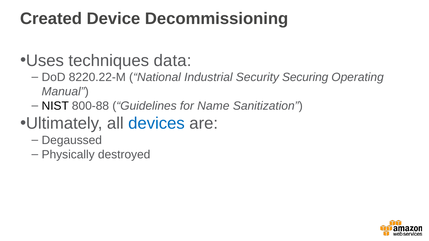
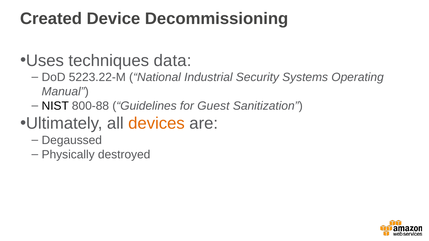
8220.22-M: 8220.22-M -> 5223.22-M (97, 77)
Securing: Securing -> Systems (305, 77)
Name: Name -> Guest (213, 106)
devices colour: blue -> orange (156, 124)
